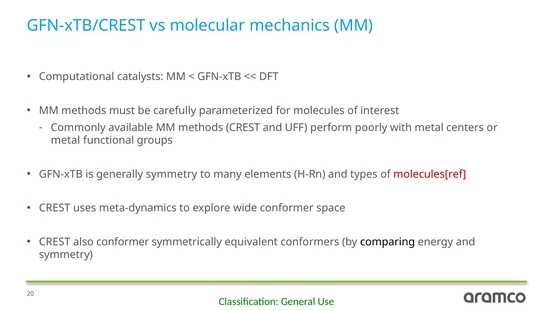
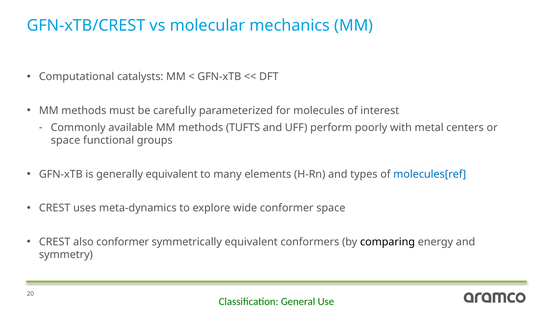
methods CREST: CREST -> TUFTS (243, 127)
metal: metal -> space (66, 140)
generally symmetry: symmetry -> equivalent (172, 174)
molecules[ref colour: red -> blue (430, 174)
